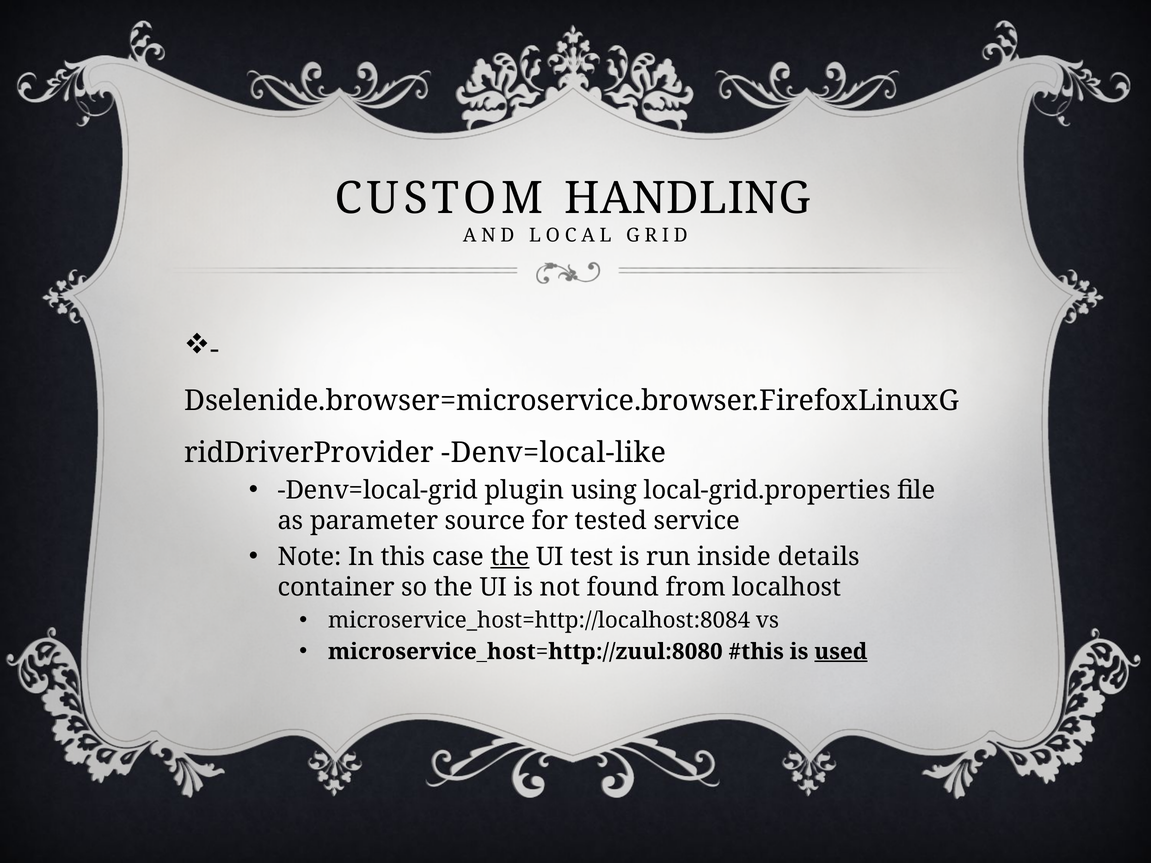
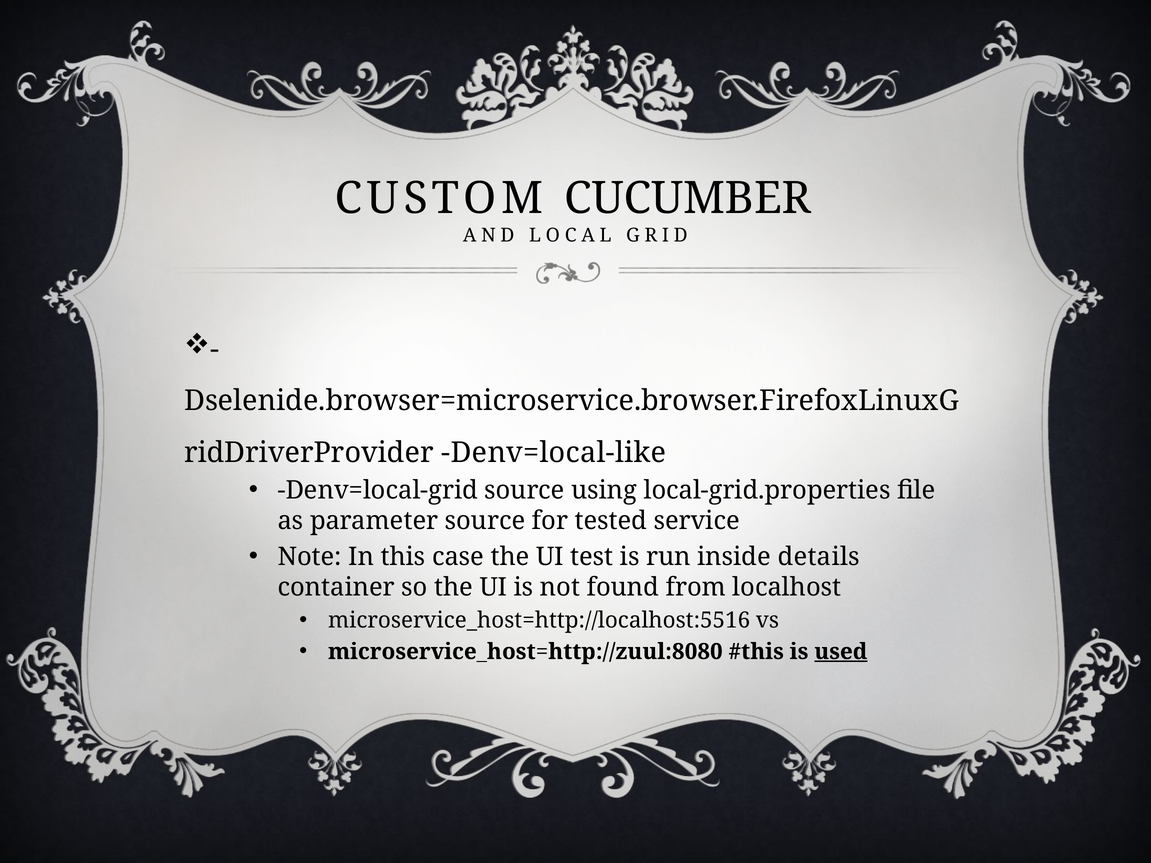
HANDLING: HANDLING -> CUCUMBER (688, 199)
Denv=local-grid plugin: plugin -> source (524, 490)
the underline: present -> none (510, 557)
microservice_host=http://localhost:8084: microservice_host=http://localhost:8084 -> microservice_host=http://localhost:5516 (539, 620)
